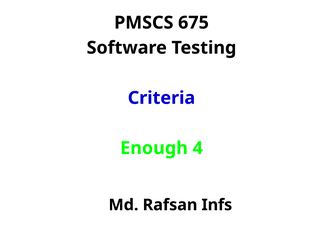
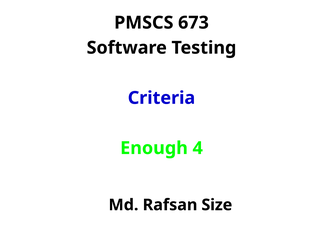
675: 675 -> 673 (193, 23)
Infs: Infs -> Size (217, 205)
